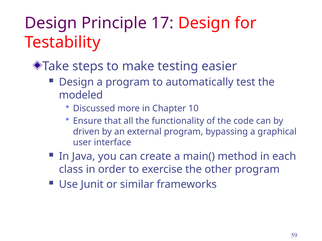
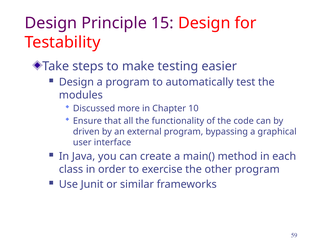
17: 17 -> 15 (162, 23)
modeled: modeled -> modules (81, 95)
